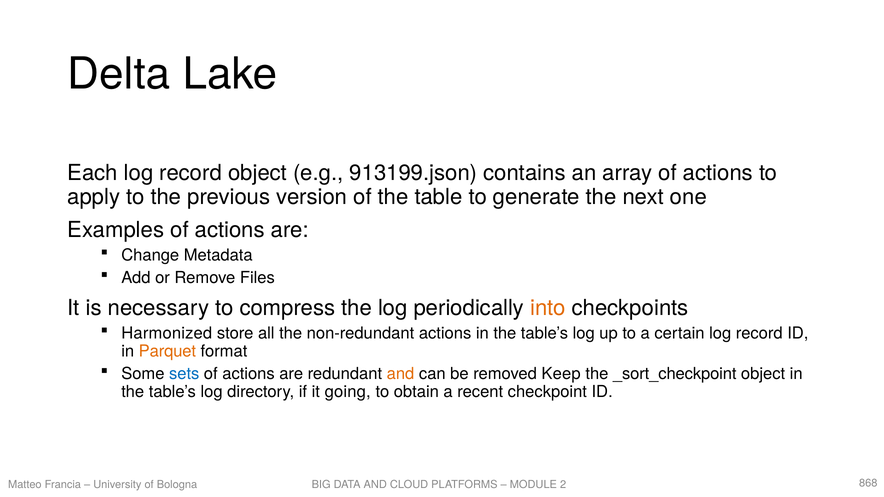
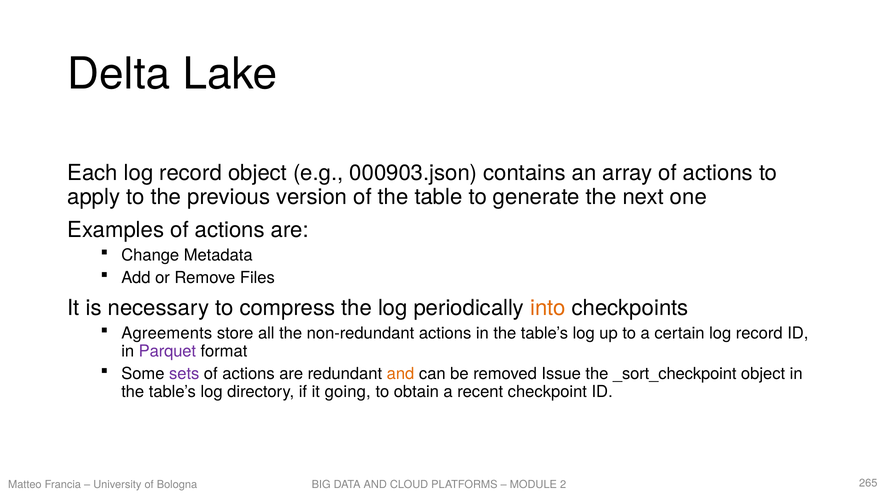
913199.json: 913199.json -> 000903.json (413, 173)
Harmonized: Harmonized -> Agreements (167, 334)
Parquet colour: orange -> purple (167, 351)
sets colour: blue -> purple (184, 374)
Keep: Keep -> Issue (561, 374)
868: 868 -> 265 (868, 483)
